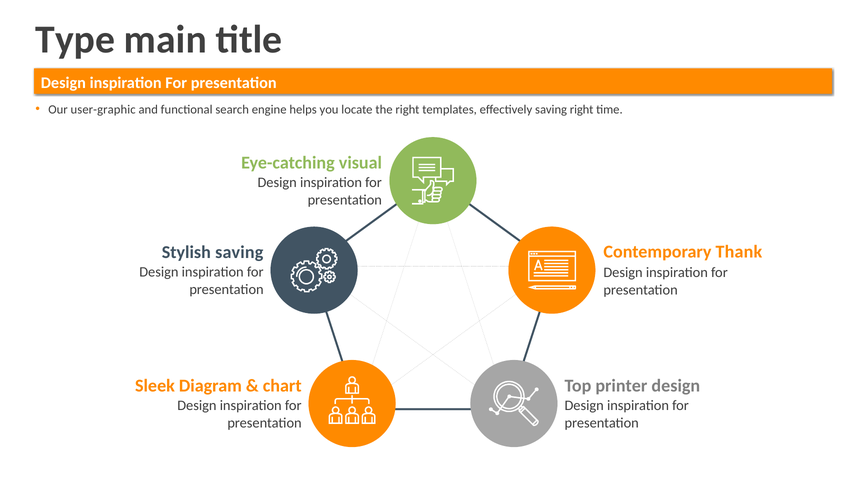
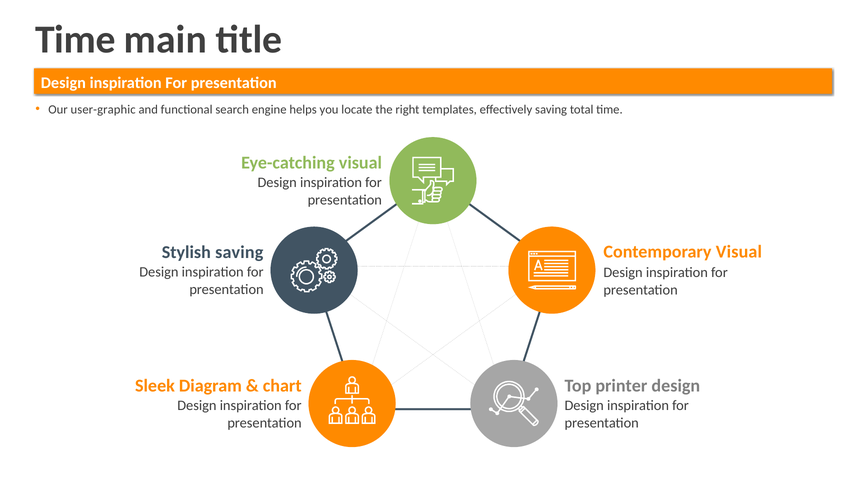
Type: Type -> Time (75, 40)
saving right: right -> total (582, 109)
Contemporary Thank: Thank -> Visual (739, 252)
